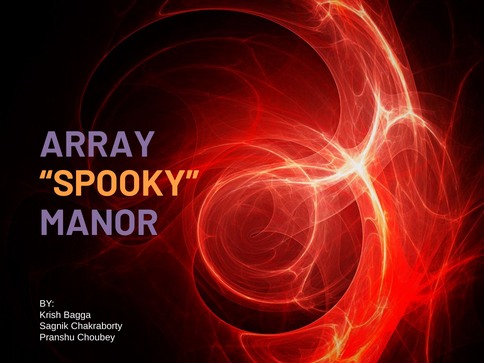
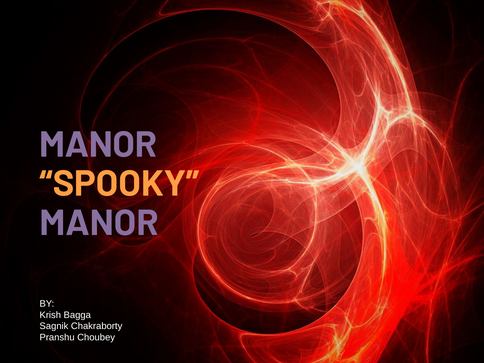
ARRAY: ARRAY -> MANOR (98, 145)
